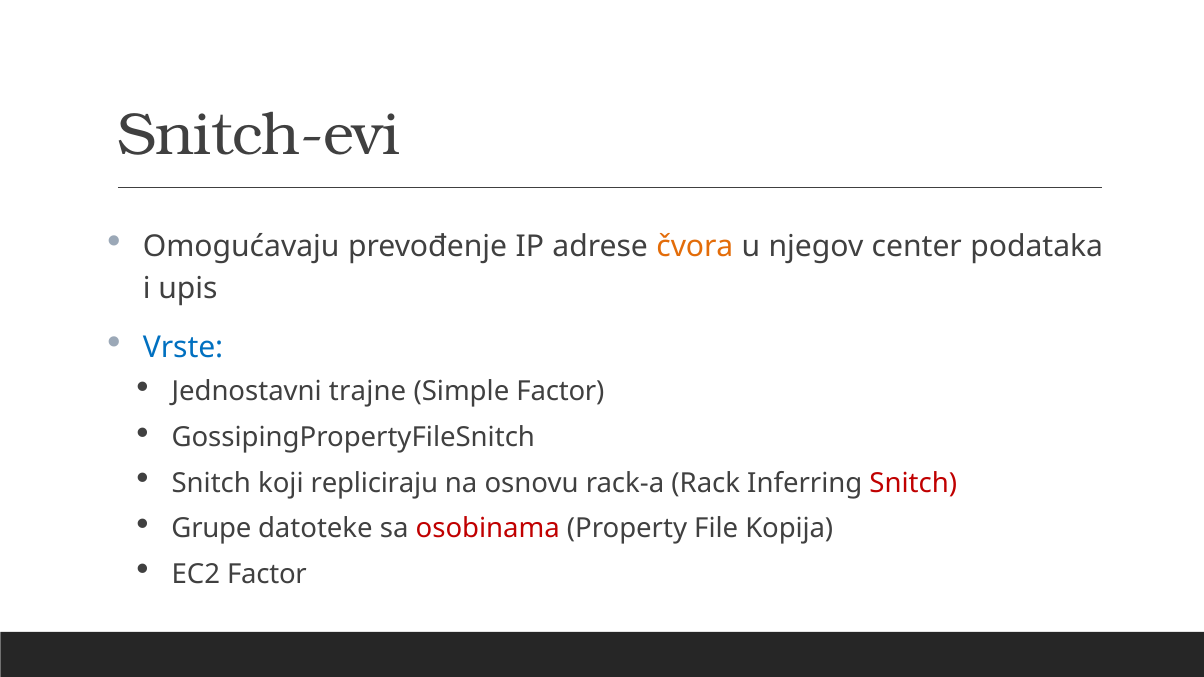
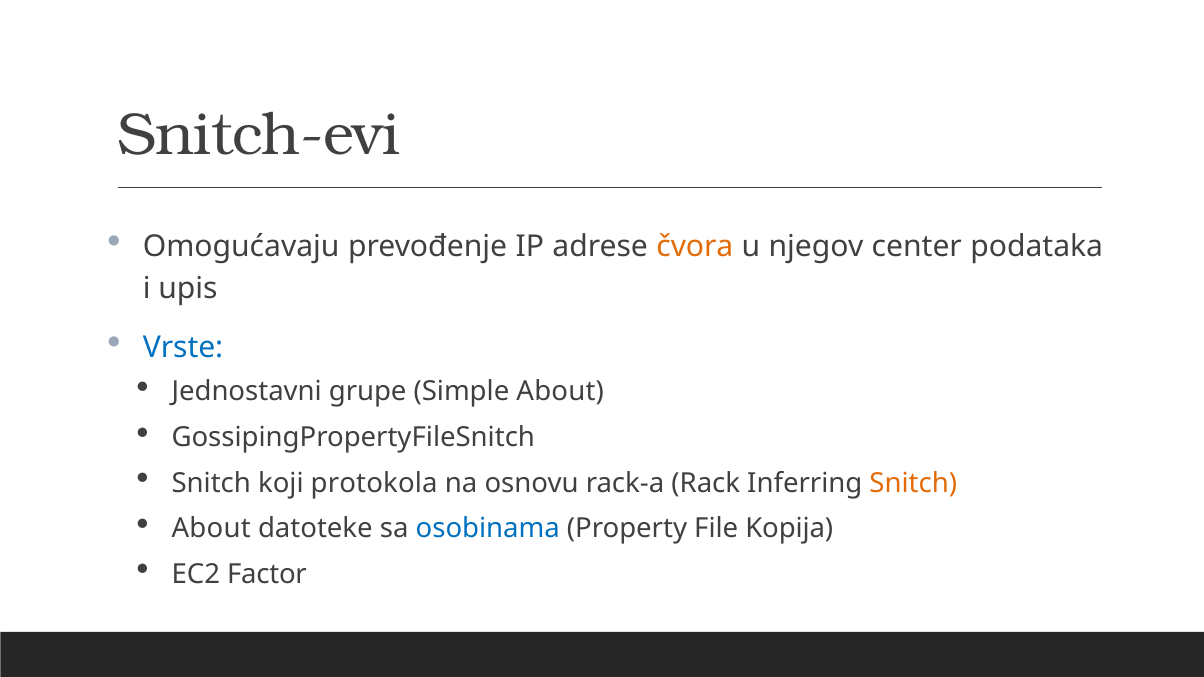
trajne: trajne -> grupe (368, 392)
Simple Factor: Factor -> About (560, 392)
repliciraju: repliciraju -> protokola (374, 483)
Snitch colour: red -> orange (913, 483)
Grupe: Grupe -> About (211, 529)
osobinama colour: red -> blue (488, 529)
